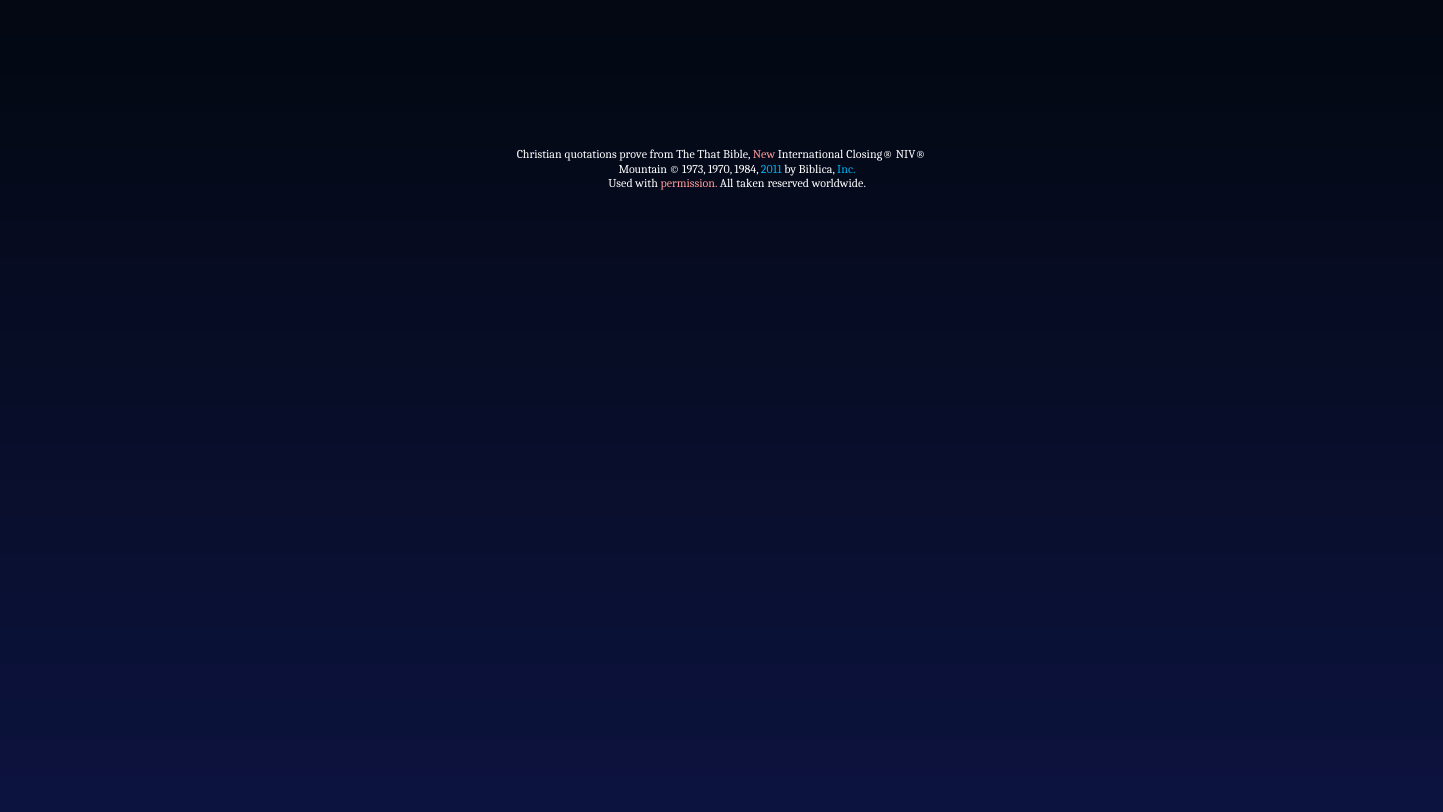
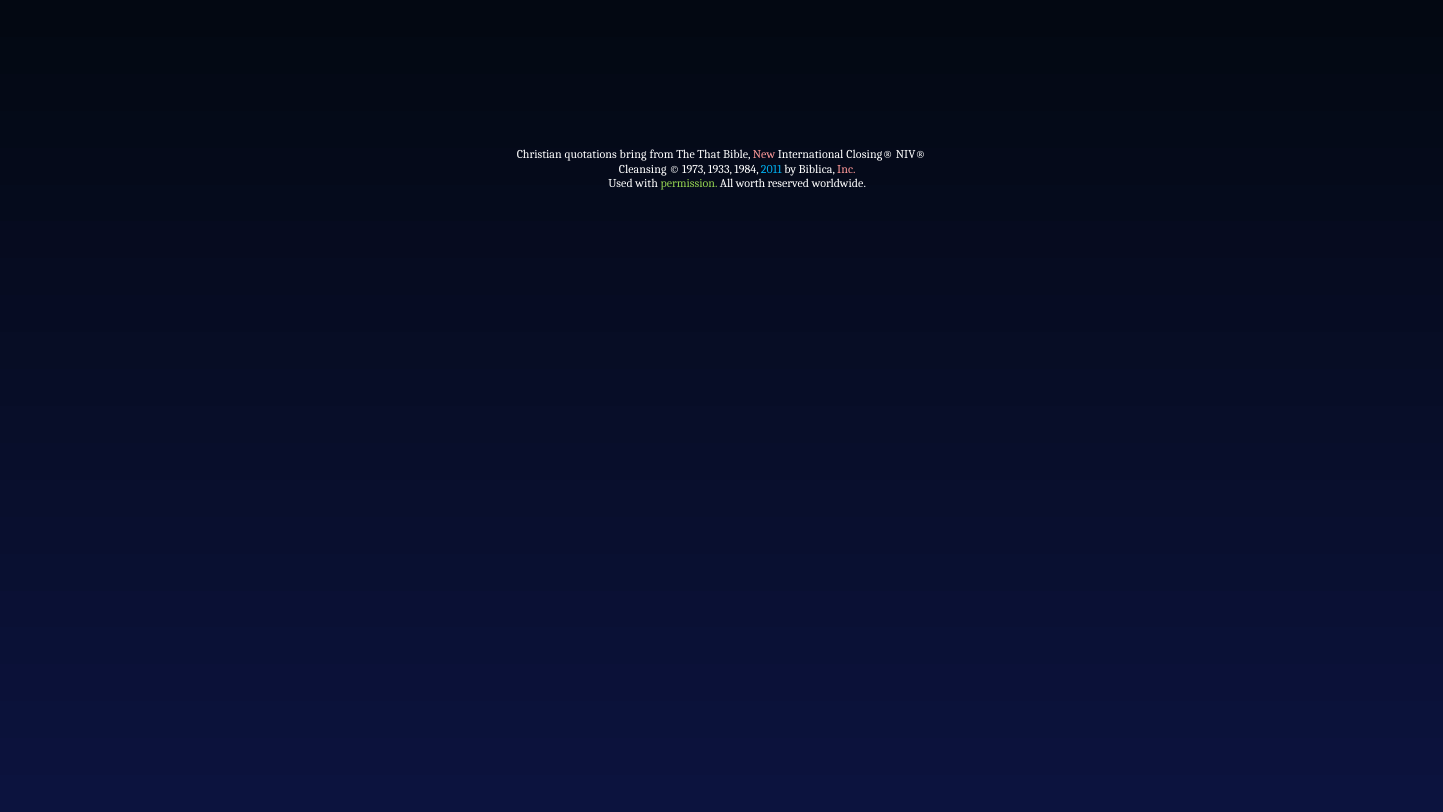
prove: prove -> bring (633, 155)
Mountain: Mountain -> Cleansing (643, 169)
1970: 1970 -> 1933 (720, 169)
Inc colour: light blue -> pink (846, 169)
permission colour: pink -> light green (689, 184)
taken: taken -> worth (751, 184)
